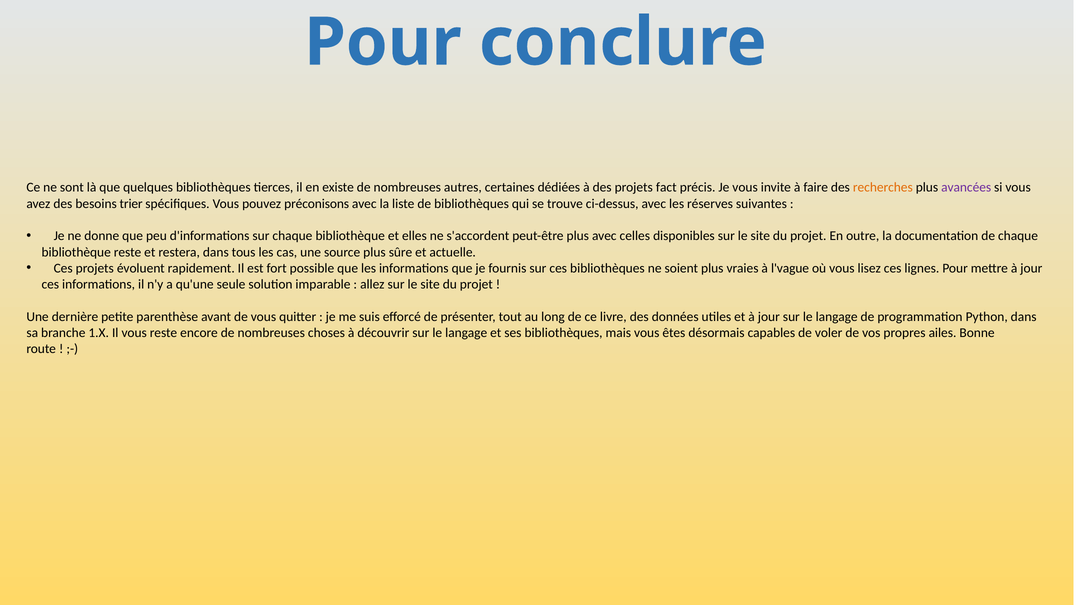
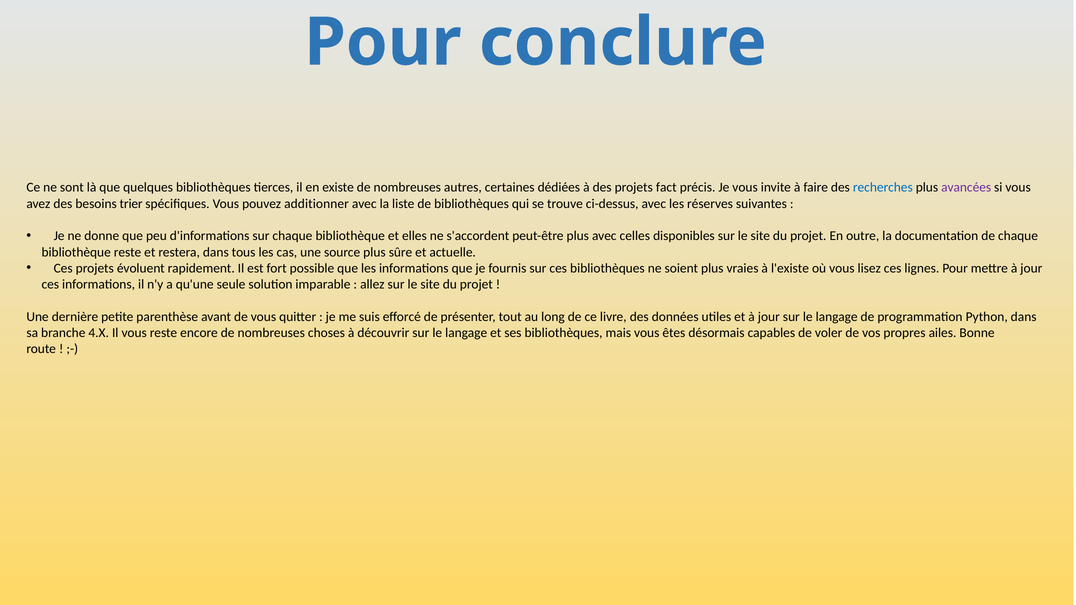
recherches colour: orange -> blue (883, 188)
préconisons: préconisons -> additionner (317, 204)
l'vague: l'vague -> l'existe (790, 268)
1.X: 1.X -> 4.X (99, 333)
